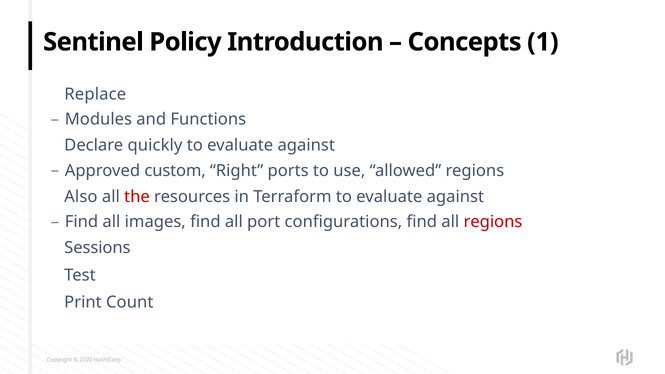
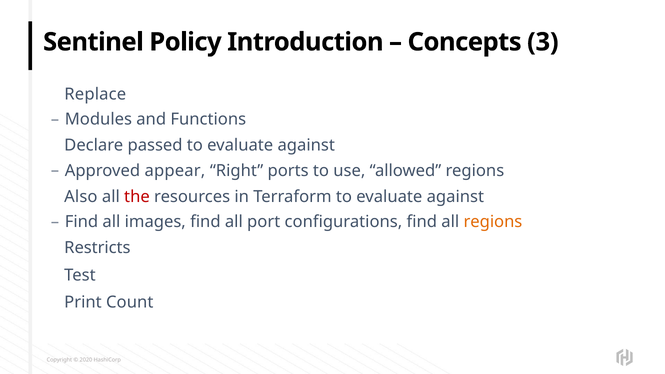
1: 1 -> 3 (543, 42)
quickly: quickly -> passed (155, 145)
custom: custom -> appear (175, 171)
regions colour: red -> orange (493, 222)
Sessions: Sessions -> Restricts (97, 248)
